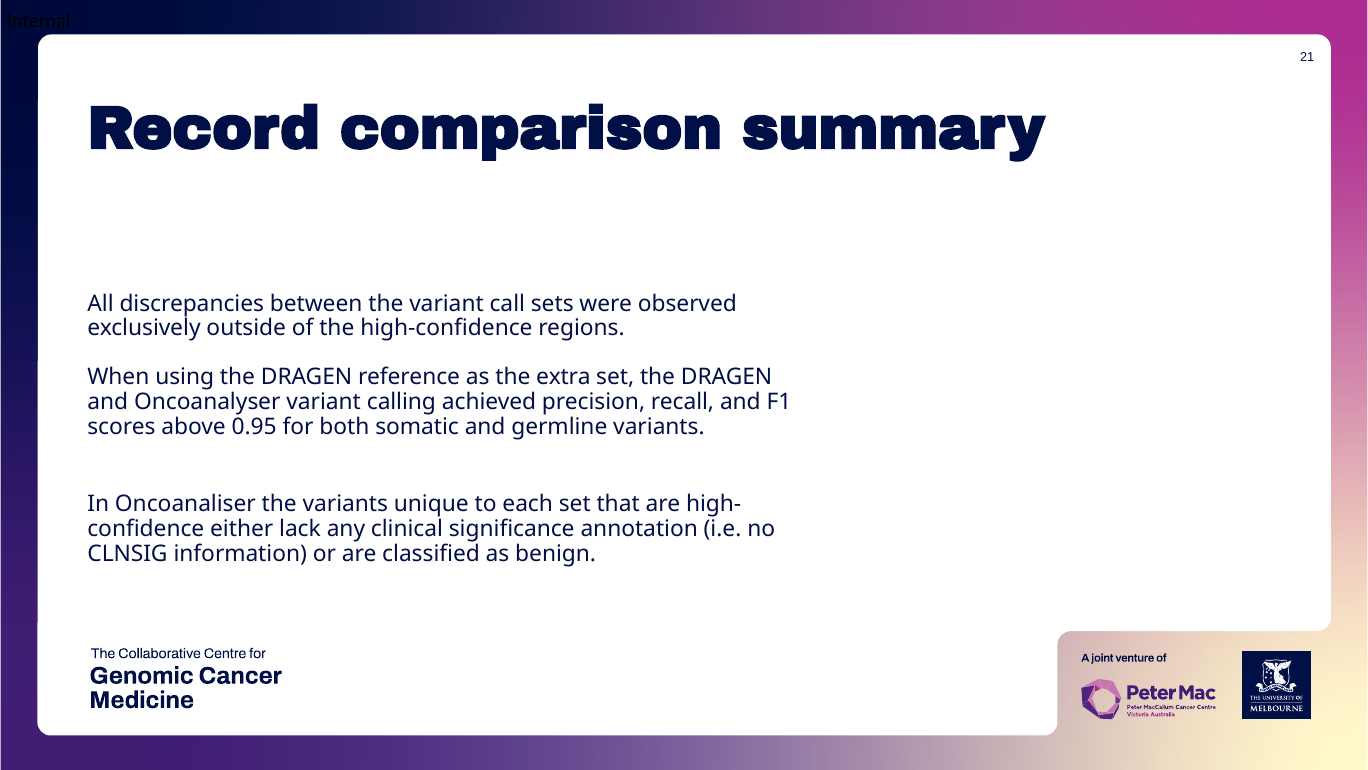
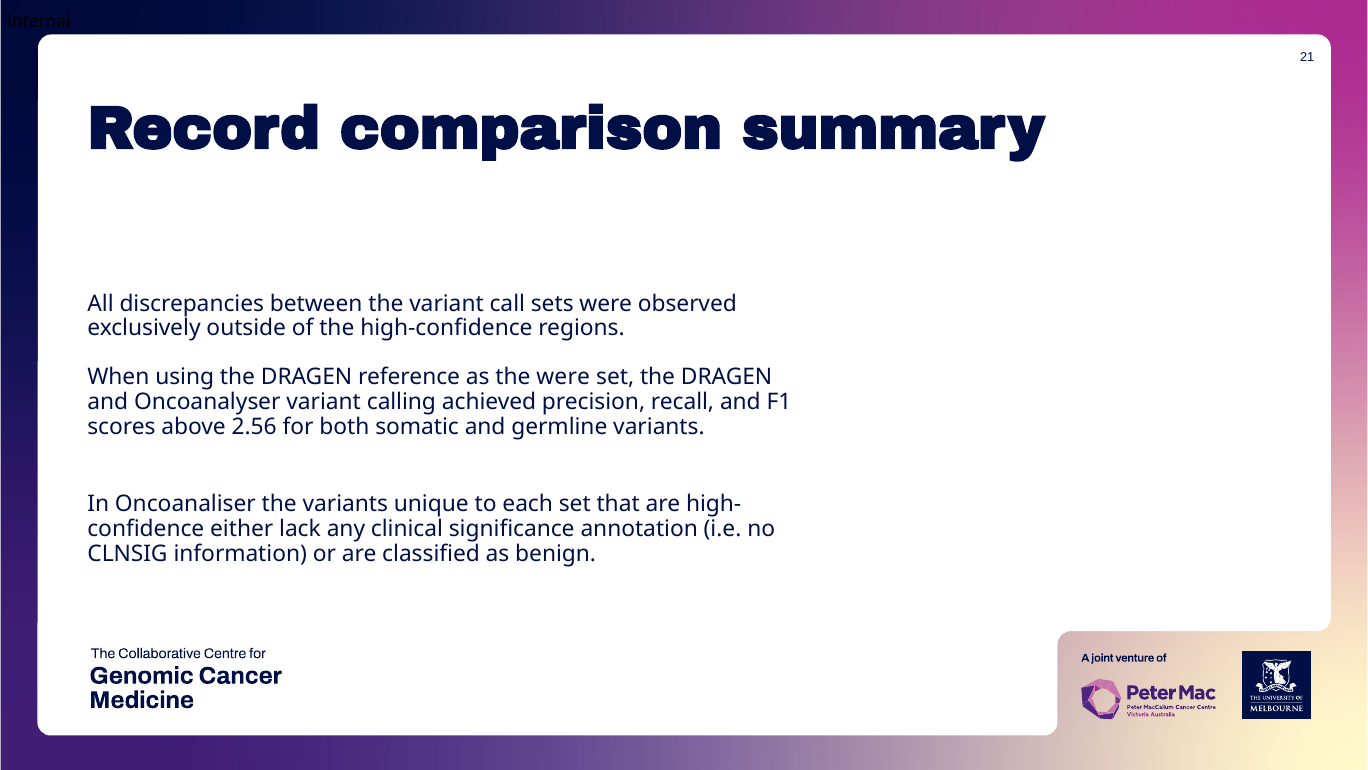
the extra: extra -> were (563, 377)
0.95: 0.95 -> 2.56 (254, 426)
